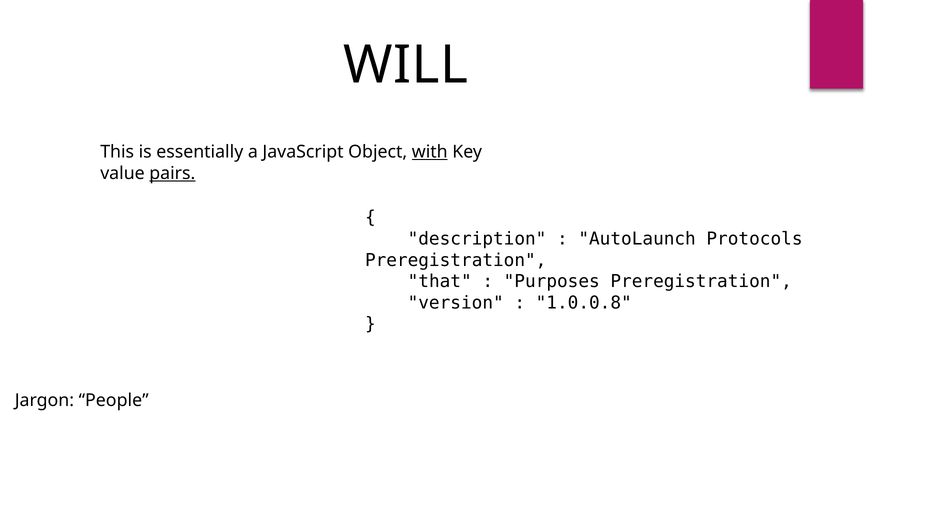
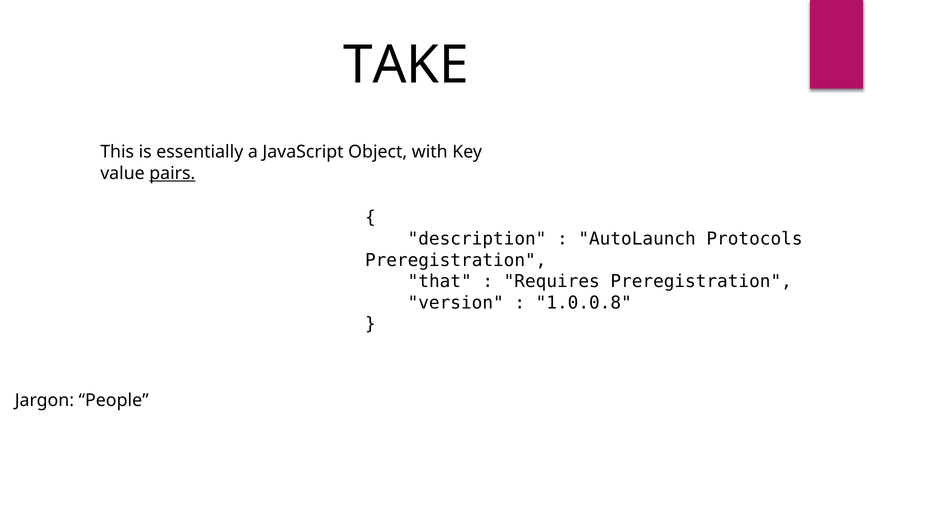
WILL: WILL -> TAKE (406, 65)
with underline: present -> none (430, 152)
Purposes: Purposes -> Requires (552, 282)
